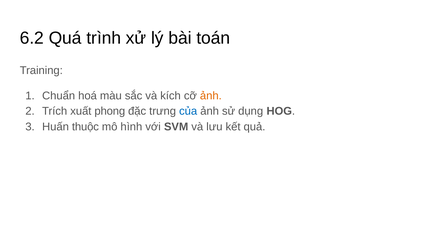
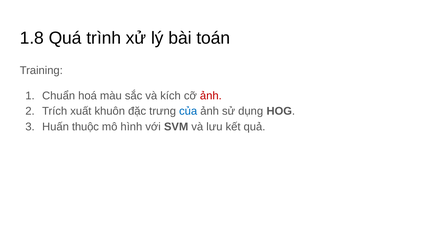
6.2: 6.2 -> 1.8 (32, 38)
ảnh colour: orange -> red (211, 96)
phong: phong -> khuôn (110, 111)
